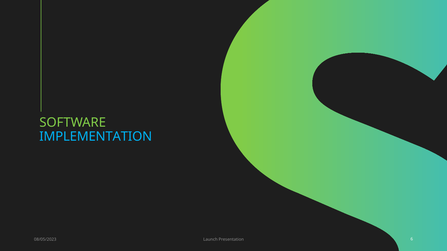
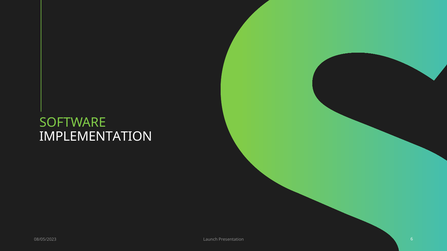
IMPLEMENTATION colour: light blue -> white (96, 137)
